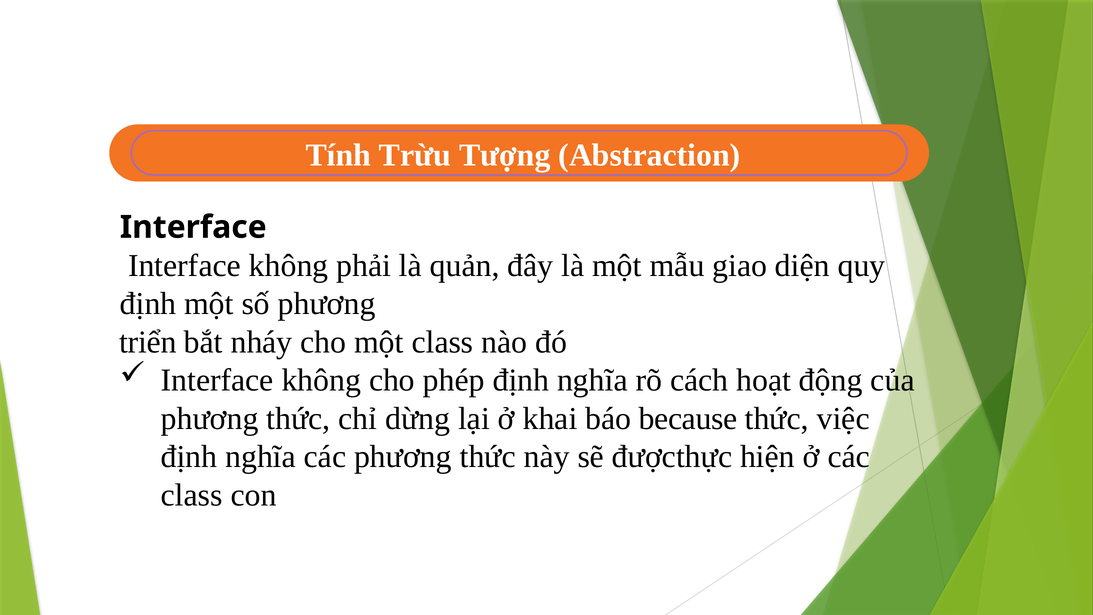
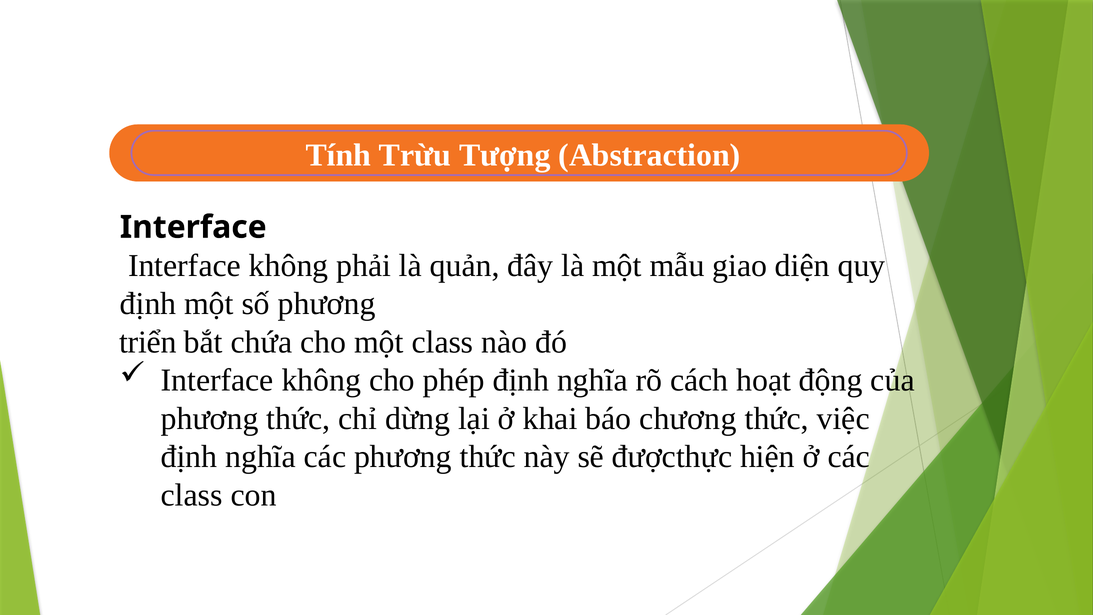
nháy: nháy -> chứa (261, 342)
because: because -> chương (688, 419)
